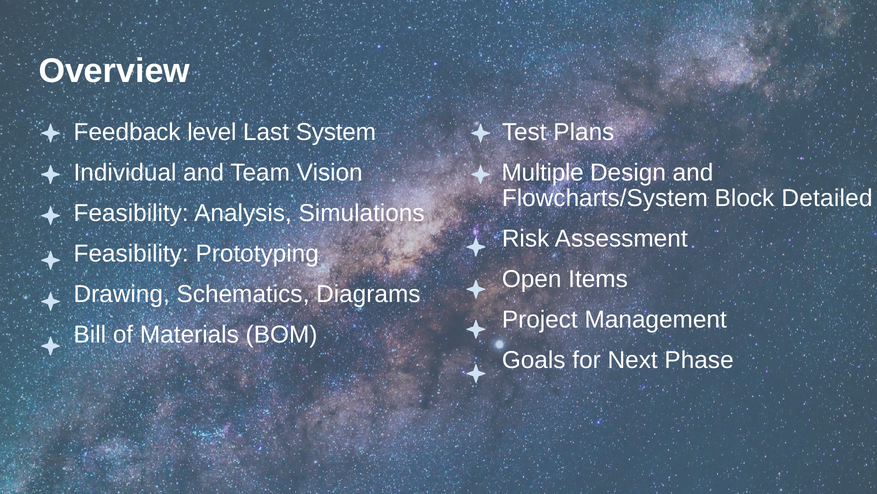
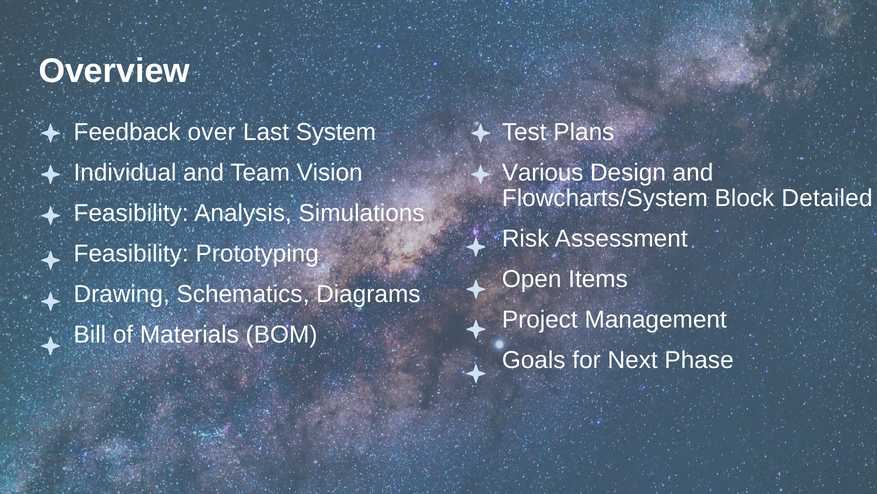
level: level -> over (212, 132)
Multiple: Multiple -> Various (543, 172)
